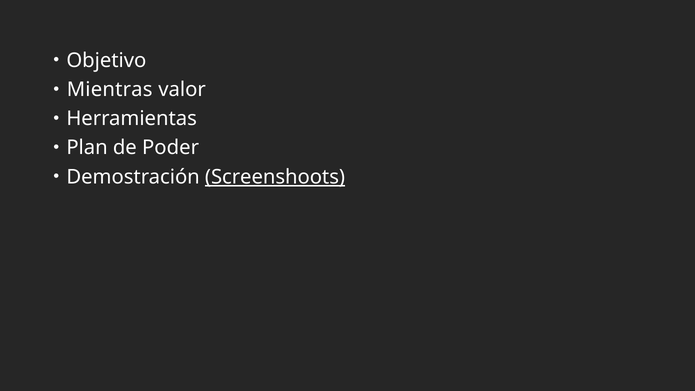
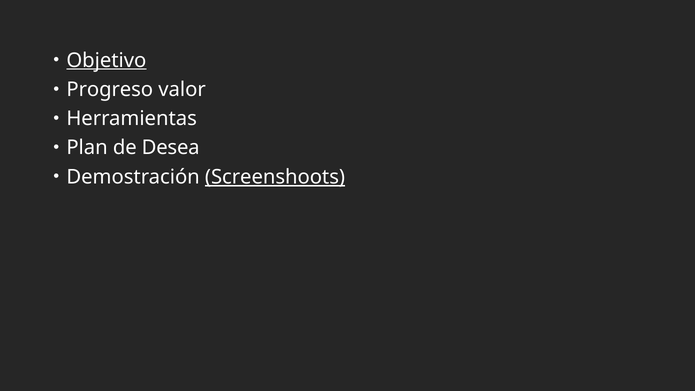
Objetivo underline: none -> present (106, 60)
Mientras: Mientras -> Progreso (110, 89)
Poder: Poder -> Desea (171, 148)
